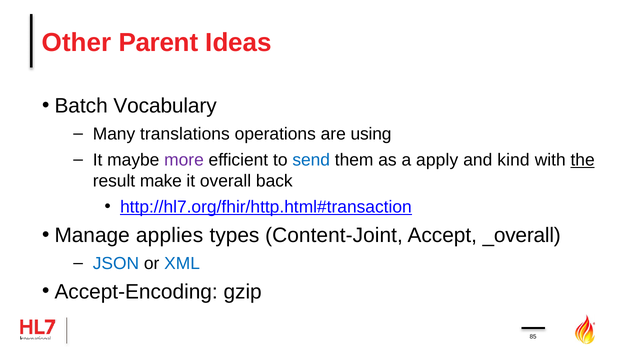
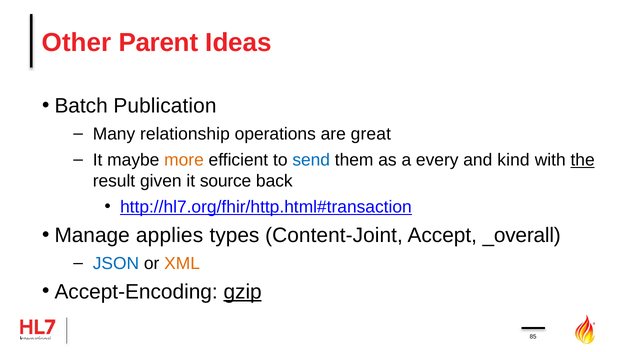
Vocabulary: Vocabulary -> Publication (165, 106)
translations: translations -> relationship (185, 134)
using: using -> great (371, 134)
more colour: purple -> orange (184, 160)
apply: apply -> every (437, 160)
make: make -> given (161, 181)
overall: overall -> source (226, 181)
XML colour: blue -> orange (182, 263)
gzip underline: none -> present (243, 291)
